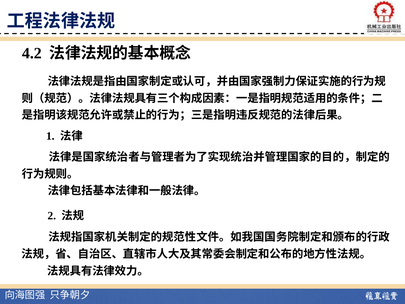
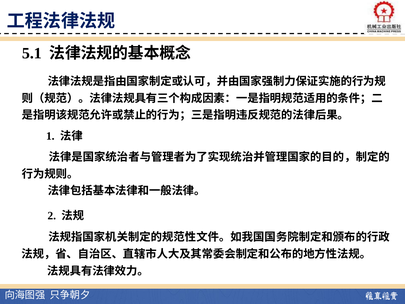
4.2: 4.2 -> 5.1 (32, 53)
